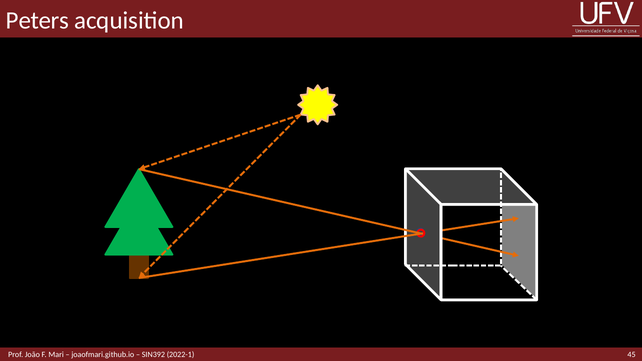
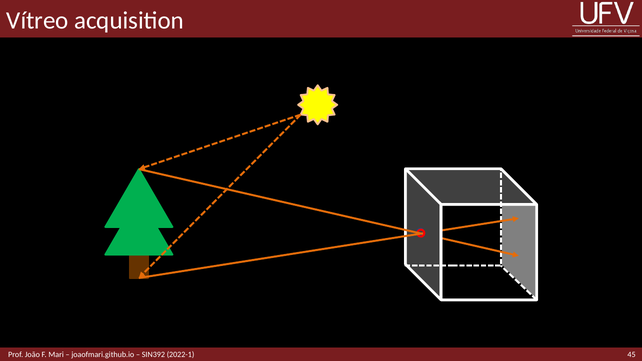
Peters: Peters -> Vítreo (37, 21)
